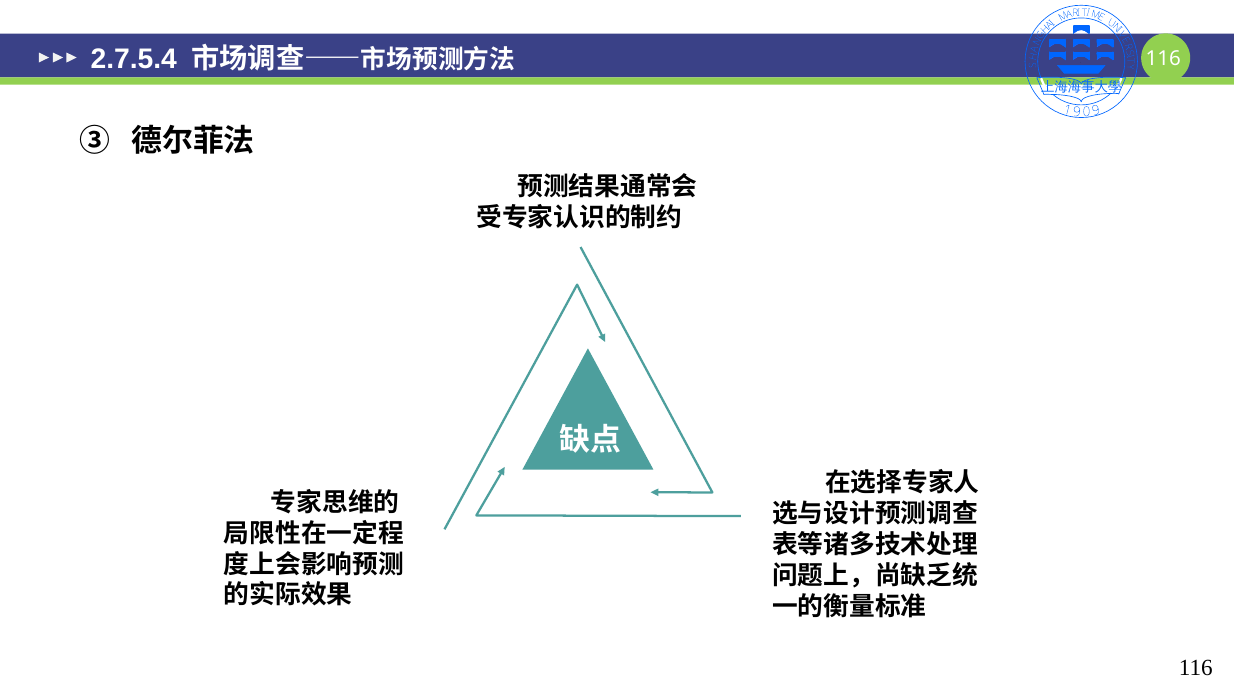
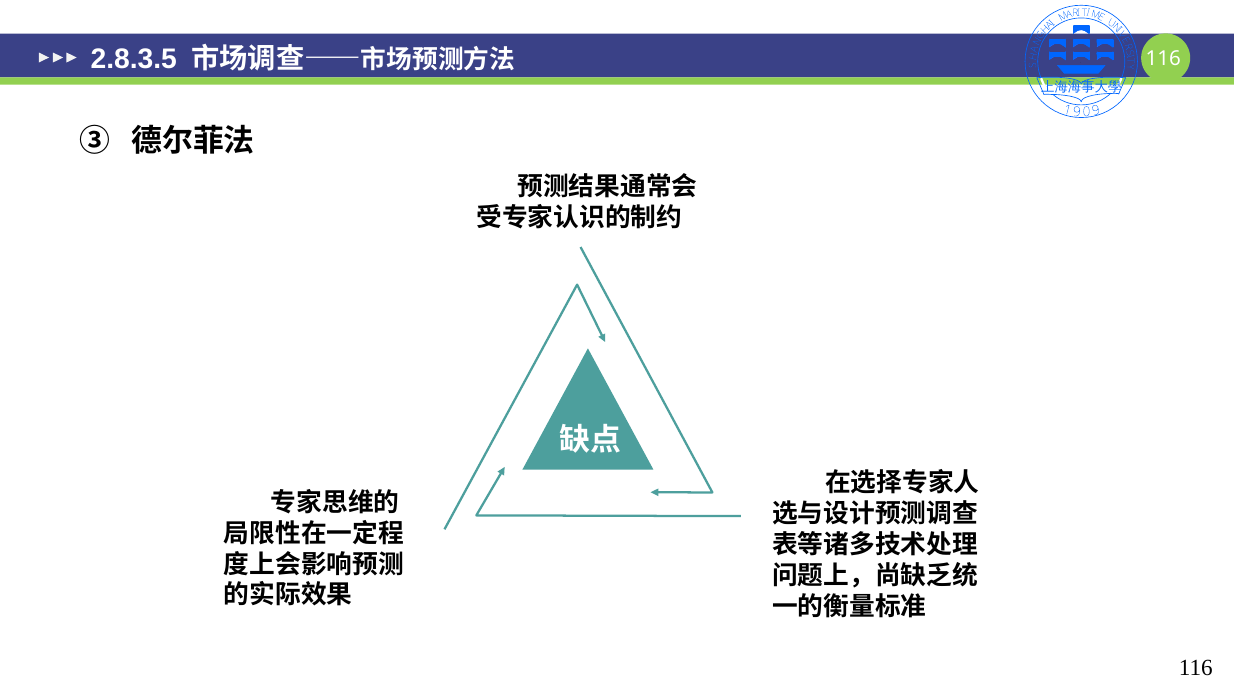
2.7.5.4: 2.7.5.4 -> 2.8.3.5 (134, 59)
